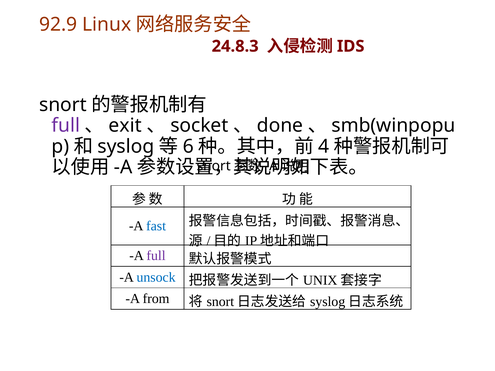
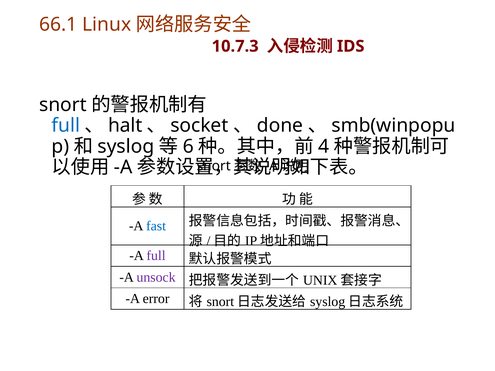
92.9: 92.9 -> 66.1 (58, 25)
24.8.3: 24.8.3 -> 10.7.3 (235, 46)
full colour: purple -> blue (66, 126)
exit: exit -> halt (125, 126)
unsock colour: blue -> purple (156, 277)
from: from -> error (156, 299)
